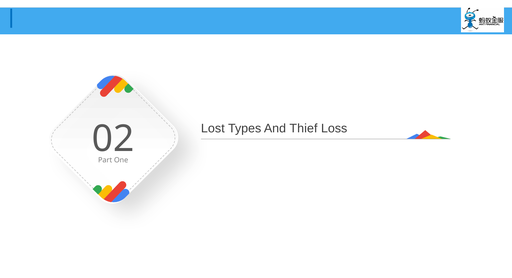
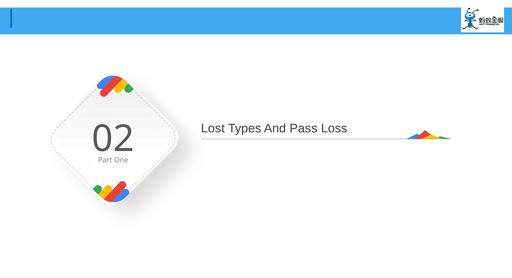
Thief: Thief -> Pass (303, 129)
